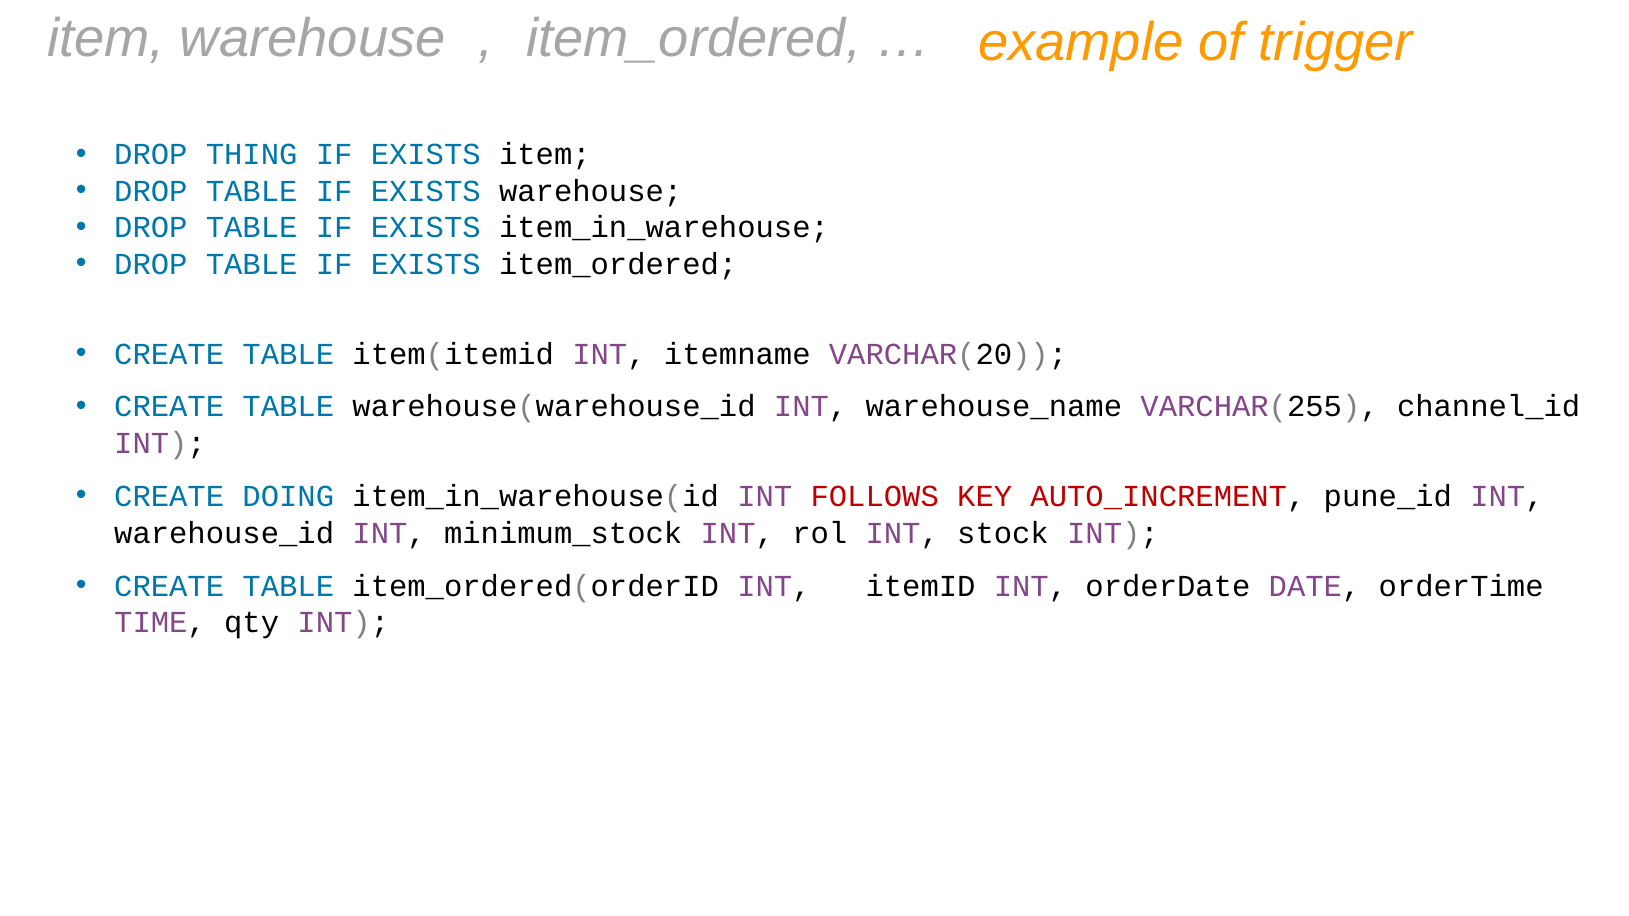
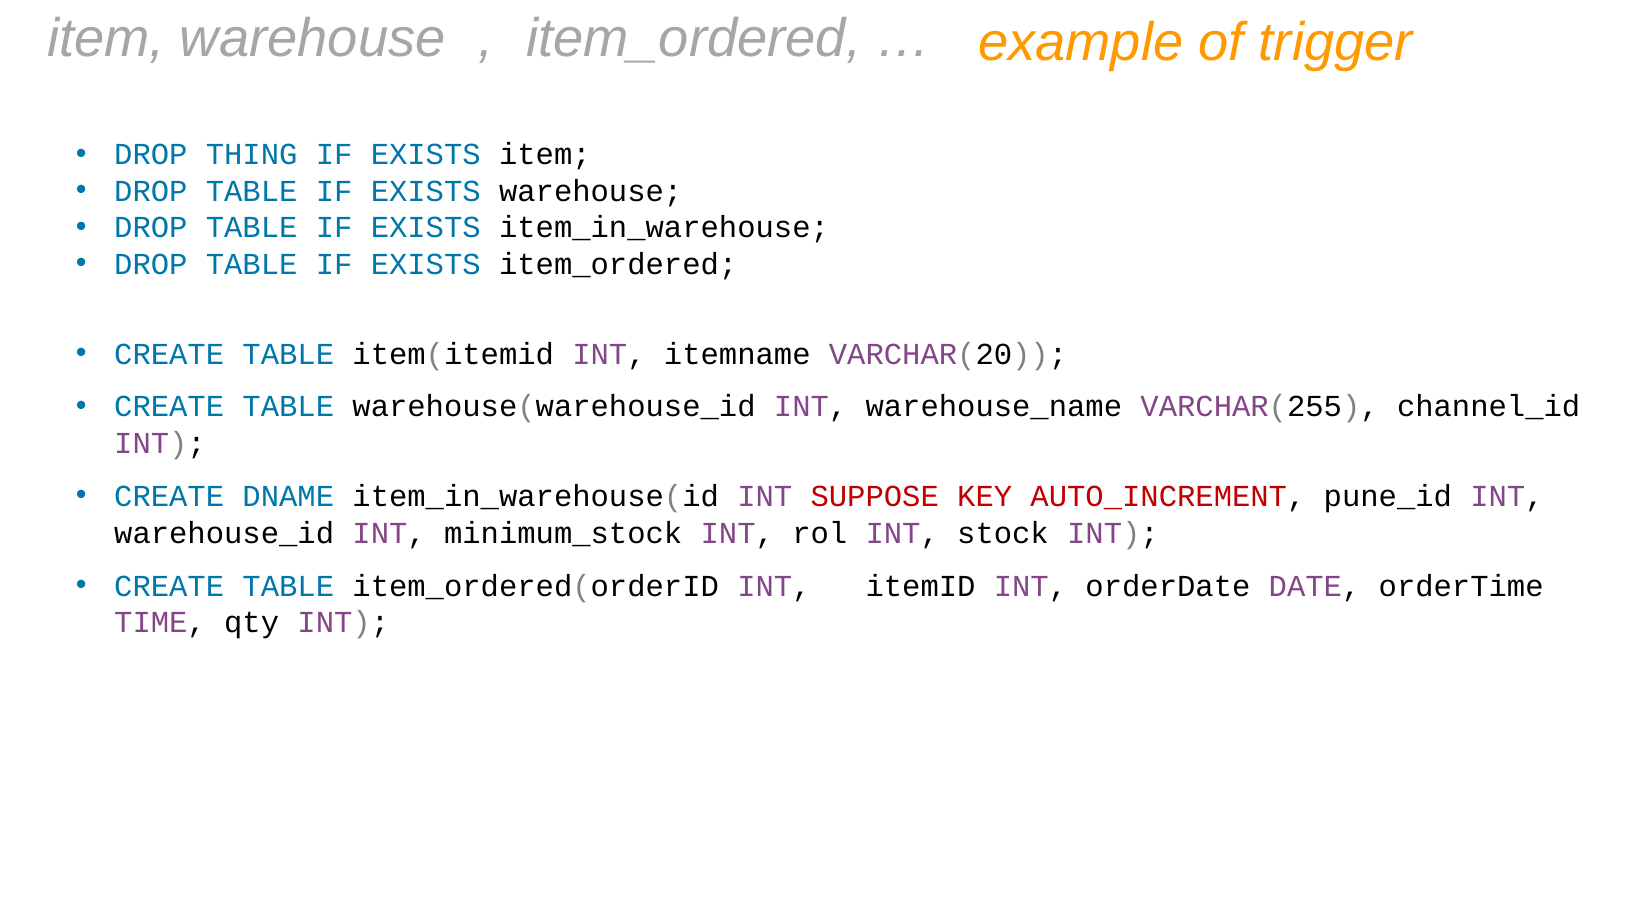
DOING: DOING -> DNAME (288, 497)
FOLLOWS: FOLLOWS -> SUPPOSE (875, 497)
